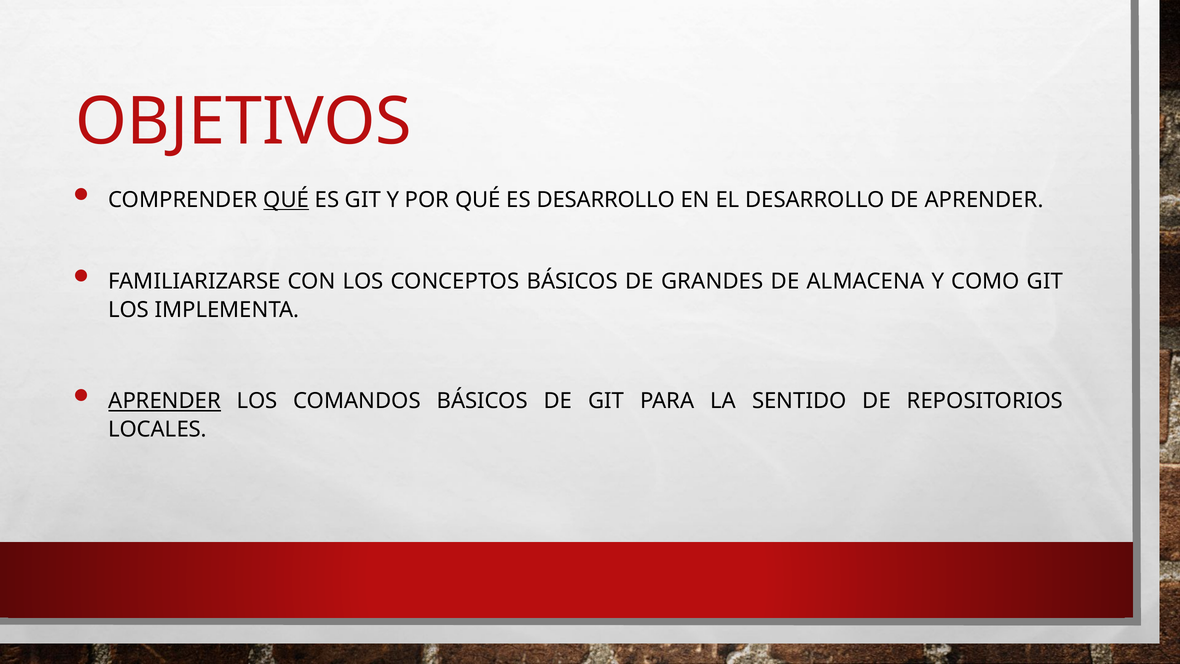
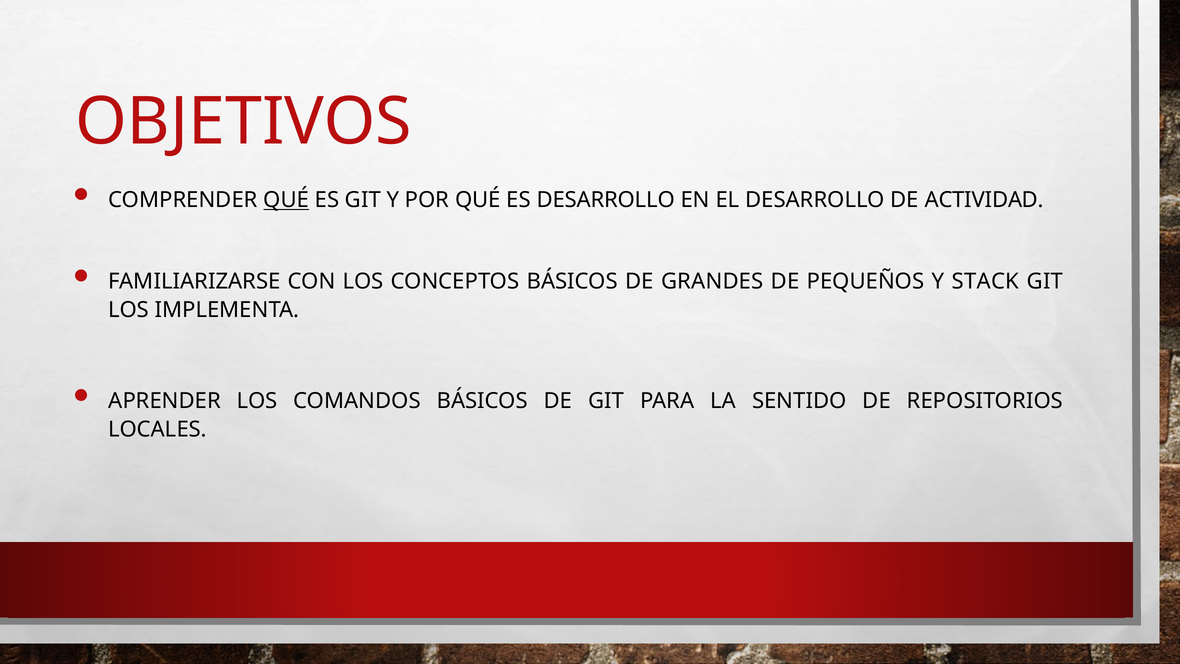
DE APRENDER: APRENDER -> ACTIVIDAD (984, 200)
ALMACENA: ALMACENA -> PEQUEÑOS (865, 281)
COMO: COMO -> STACK (985, 281)
APRENDER underline: present -> none (165, 401)
